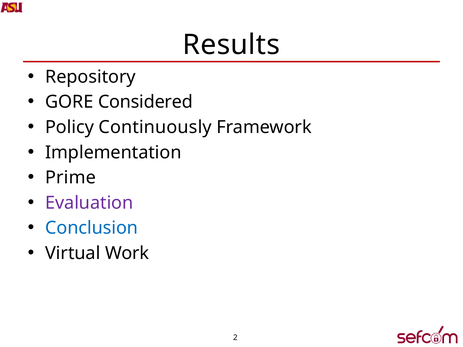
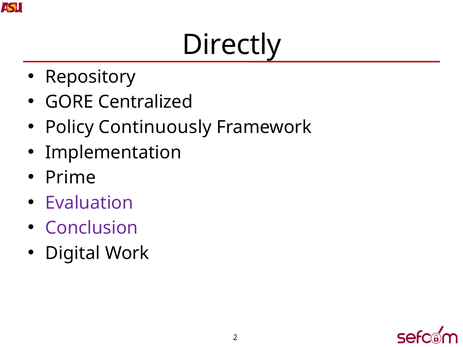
Results: Results -> Directly (232, 45)
Considered: Considered -> Centralized (145, 102)
Conclusion colour: blue -> purple (92, 228)
Virtual: Virtual -> Digital (73, 253)
